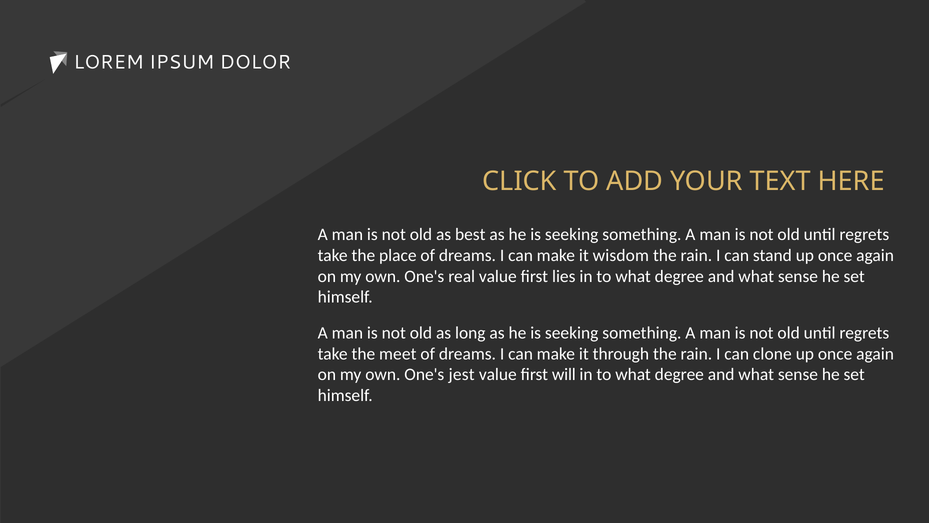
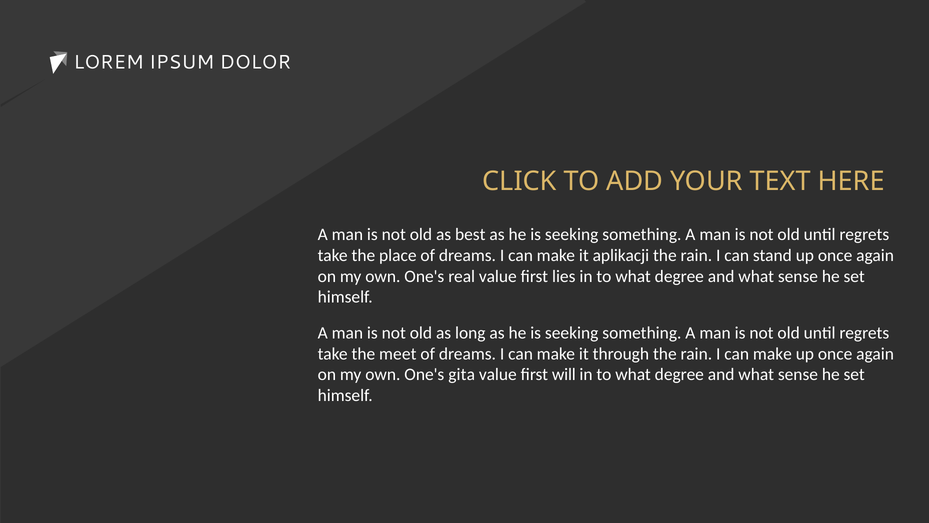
wisdom: wisdom -> aplikacji (621, 255)
rain I can clone: clone -> make (772, 354)
jest: jest -> gita (462, 374)
